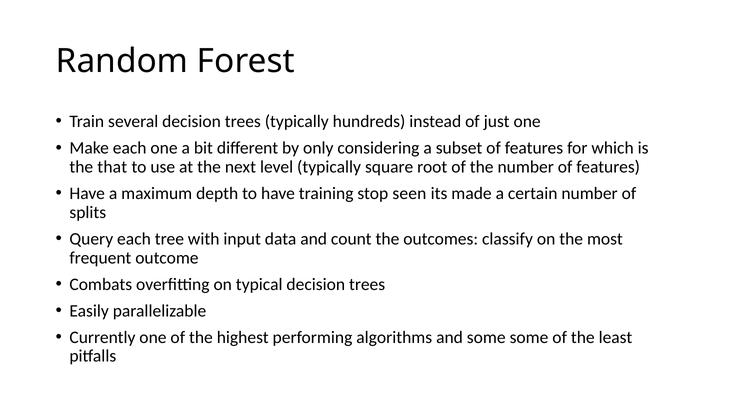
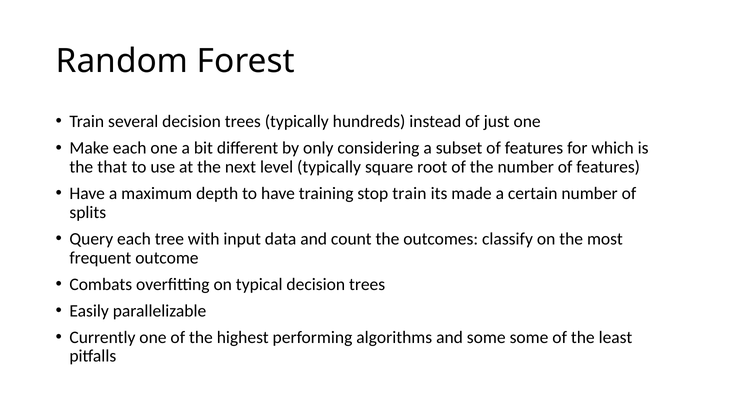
stop seen: seen -> train (409, 194)
